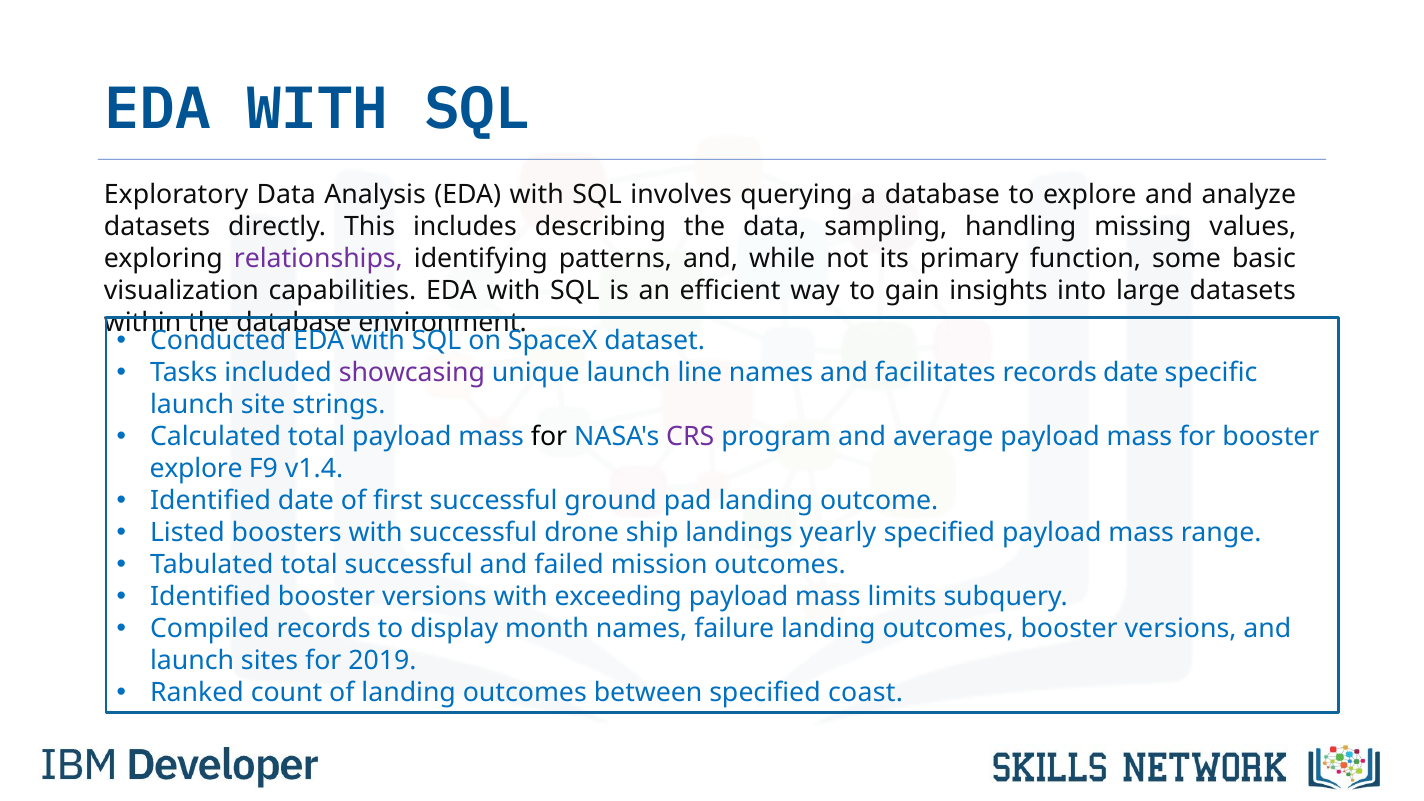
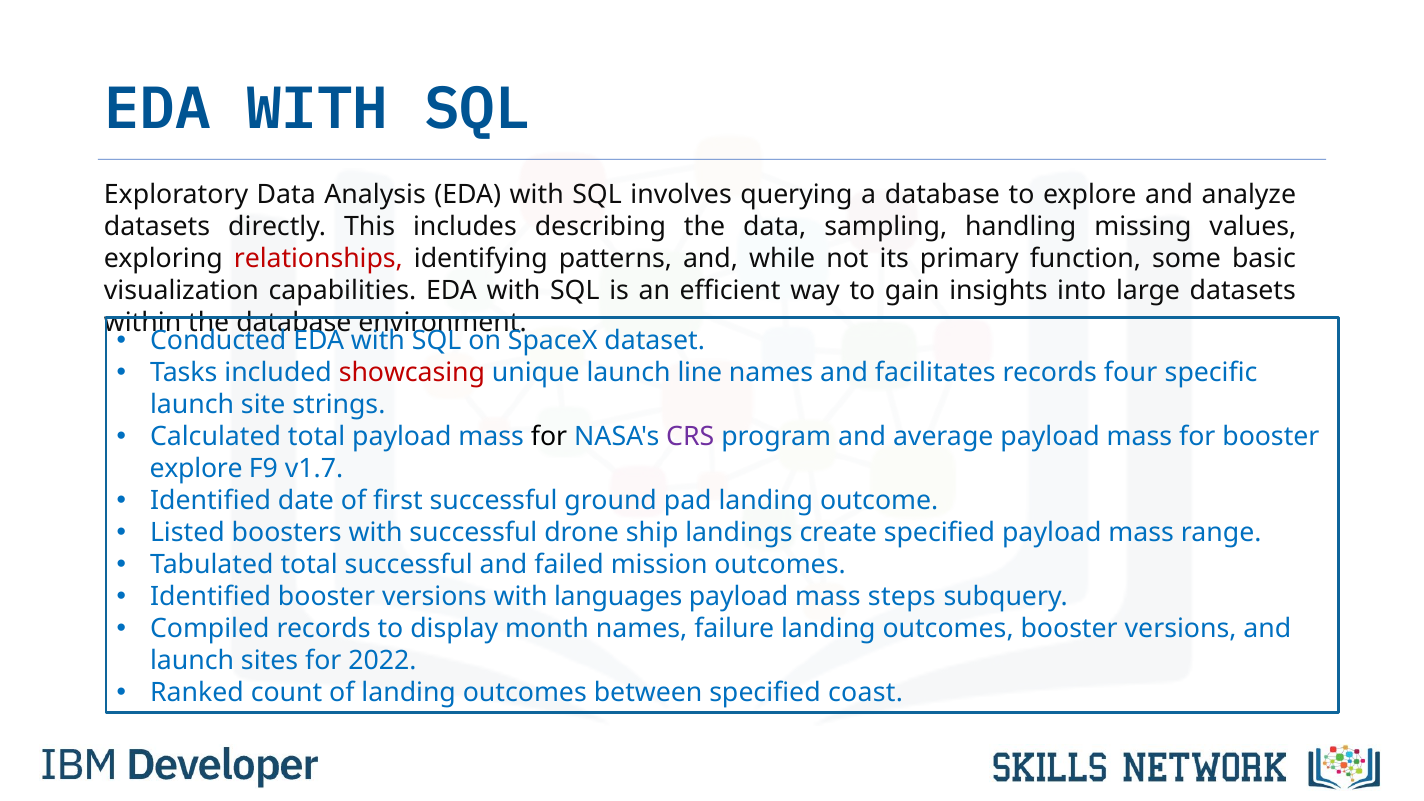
relationships colour: purple -> red (318, 259)
showcasing colour: purple -> red (412, 373)
records date: date -> four (1131, 373)
v1.4: v1.4 -> v1.7 (314, 469)
yearly: yearly -> create (838, 533)
exceeding: exceeding -> languages (618, 597)
limits: limits -> steps (902, 597)
2019: 2019 -> 2022 (383, 661)
